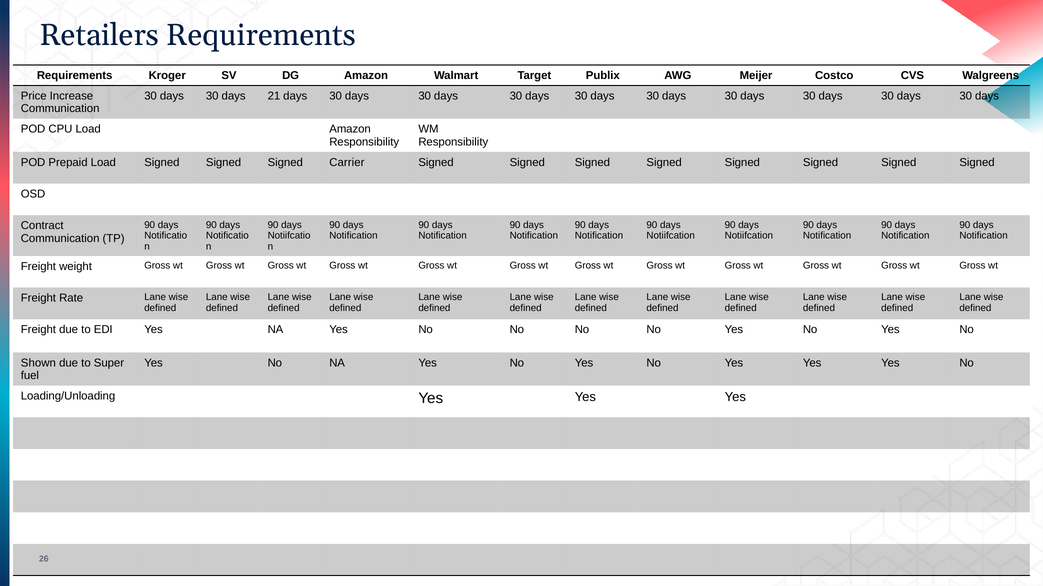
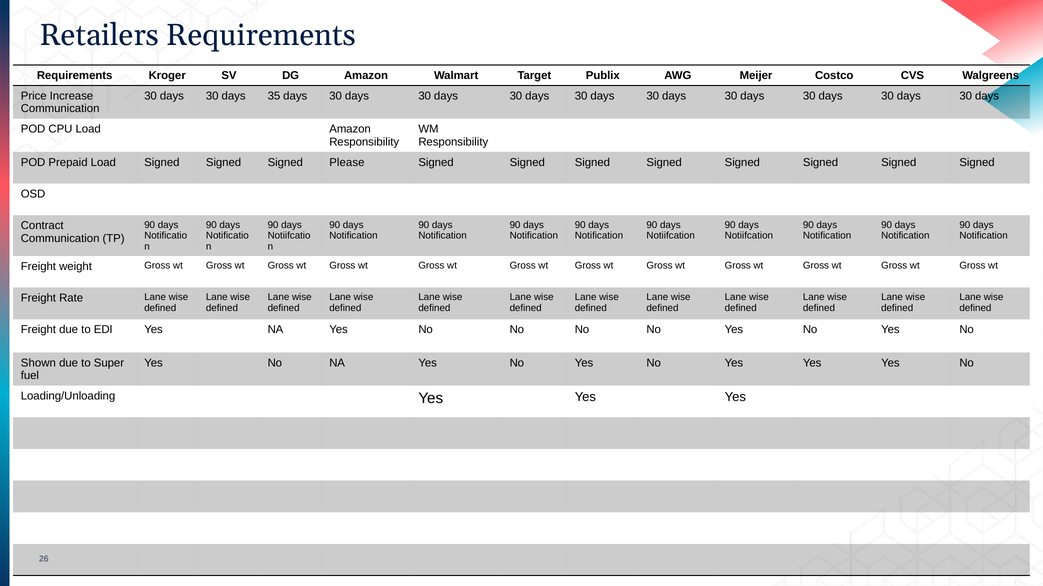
21: 21 -> 35 (274, 96)
Carrier: Carrier -> Please (347, 162)
